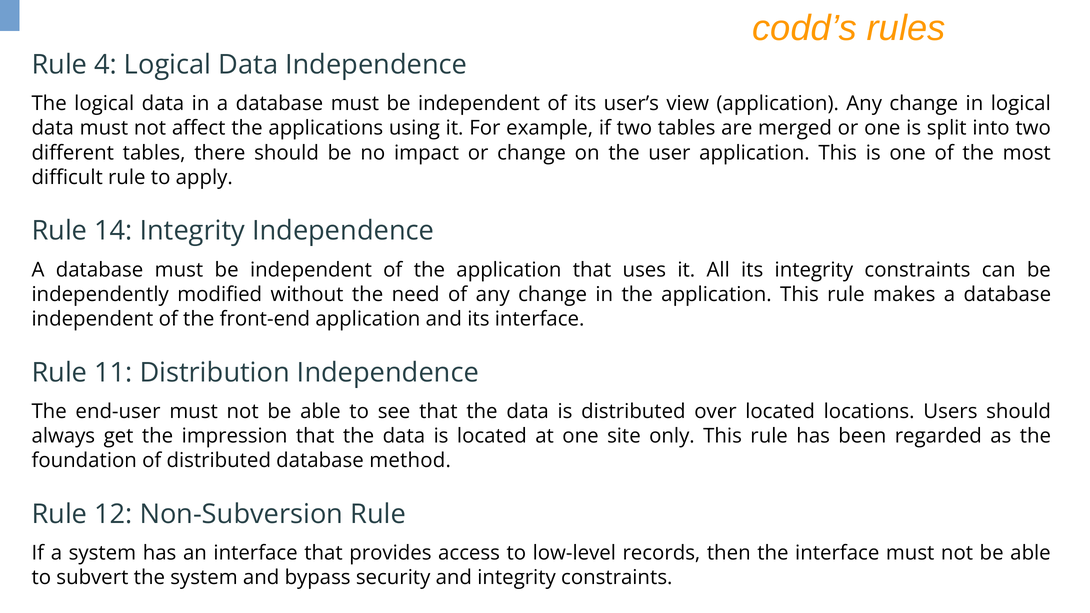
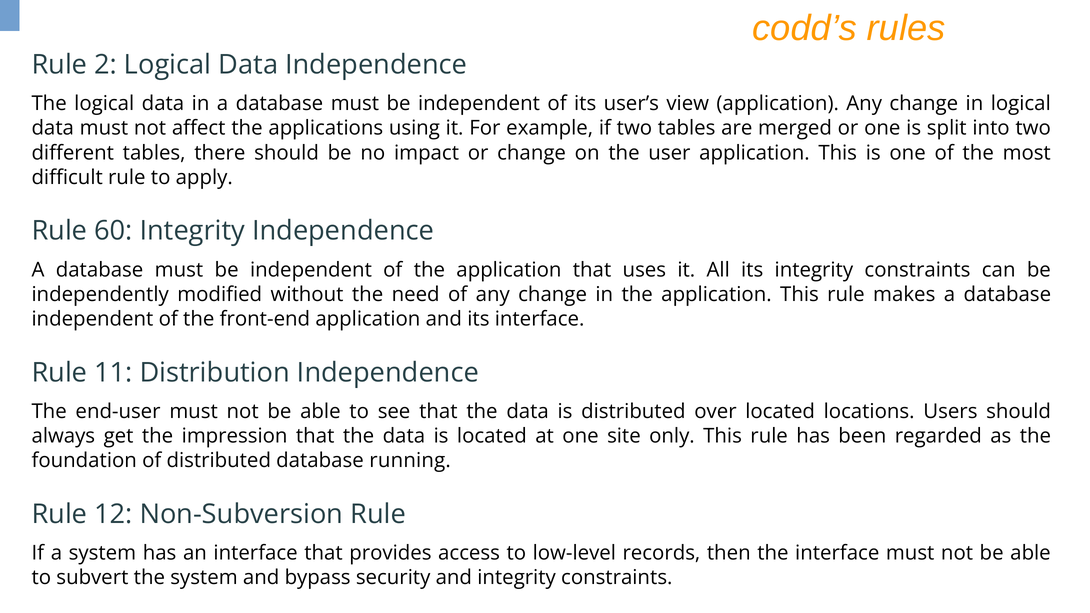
4: 4 -> 2 (106, 65)
14: 14 -> 60 (113, 231)
method: method -> running (410, 461)
